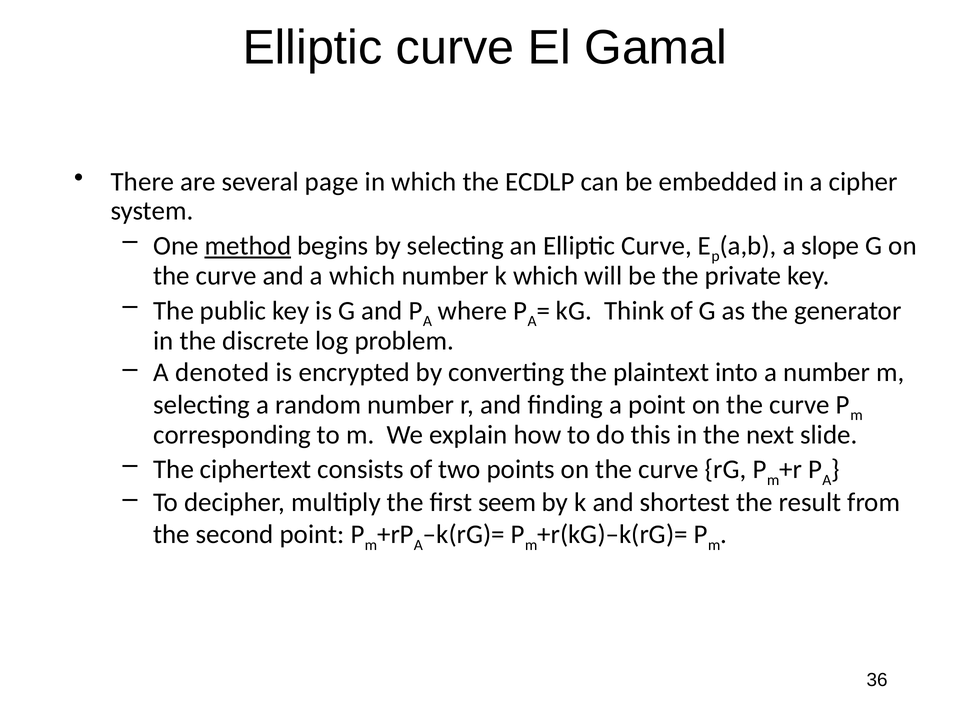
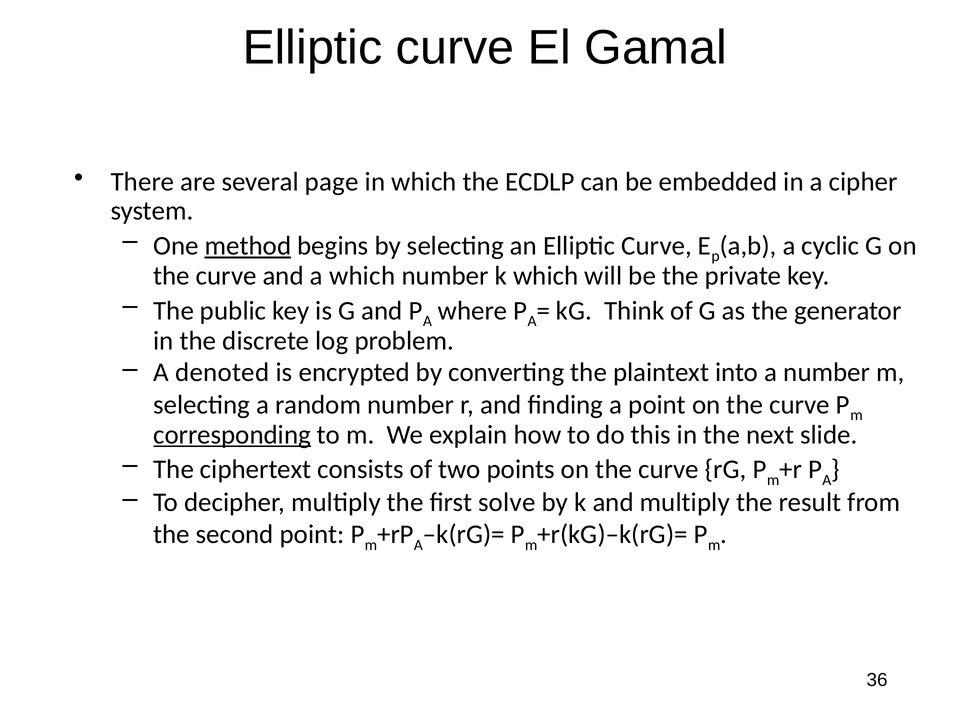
slope: slope -> cyclic (830, 246)
corresponding underline: none -> present (232, 435)
seem: seem -> solve (507, 503)
and shortest: shortest -> multiply (685, 503)
